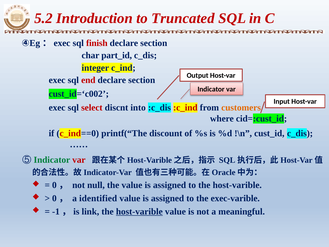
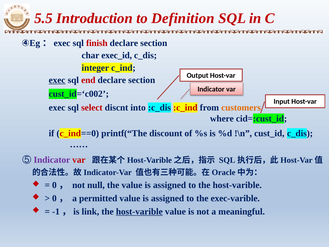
5.2: 5.2 -> 5.5 (43, 18)
Truncated: Truncated -> Definition (183, 18)
part_id: part_id -> exec_id (117, 55)
exec underline: none -> present (57, 80)
Indicator colour: green -> purple (52, 160)
identified: identified -> permitted (98, 198)
